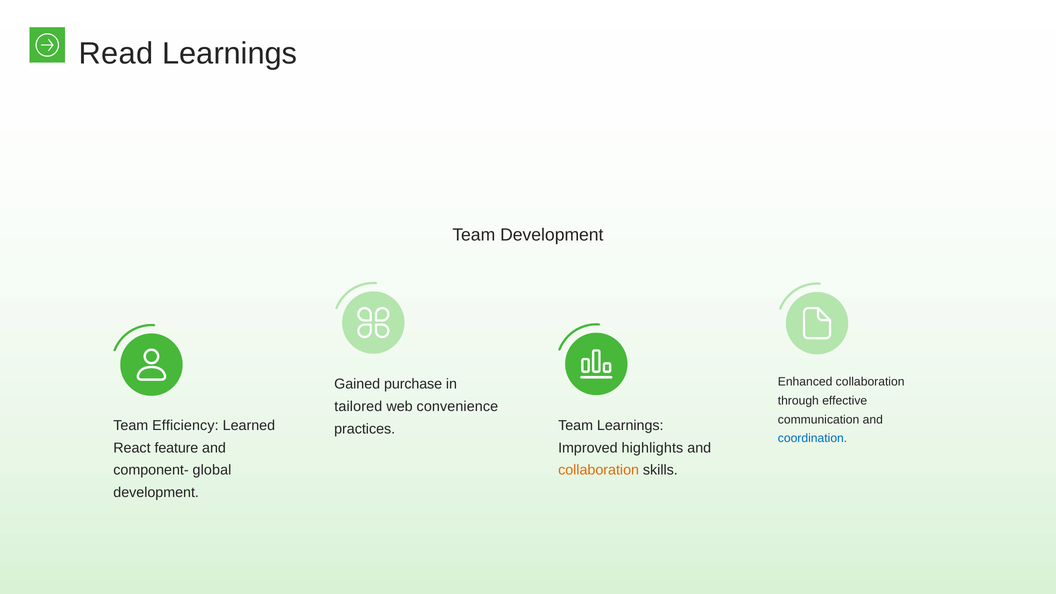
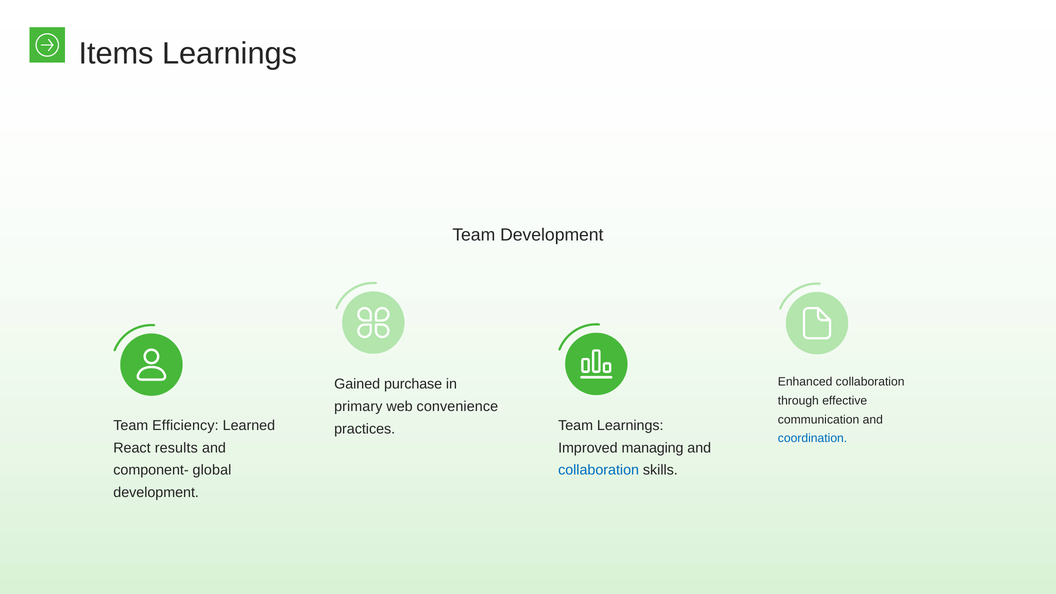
Read: Read -> Items (116, 53)
tailored: tailored -> primary (358, 406)
feature: feature -> results (176, 448)
highlights: highlights -> managing (653, 448)
collaboration colour: orange -> blue (599, 470)
